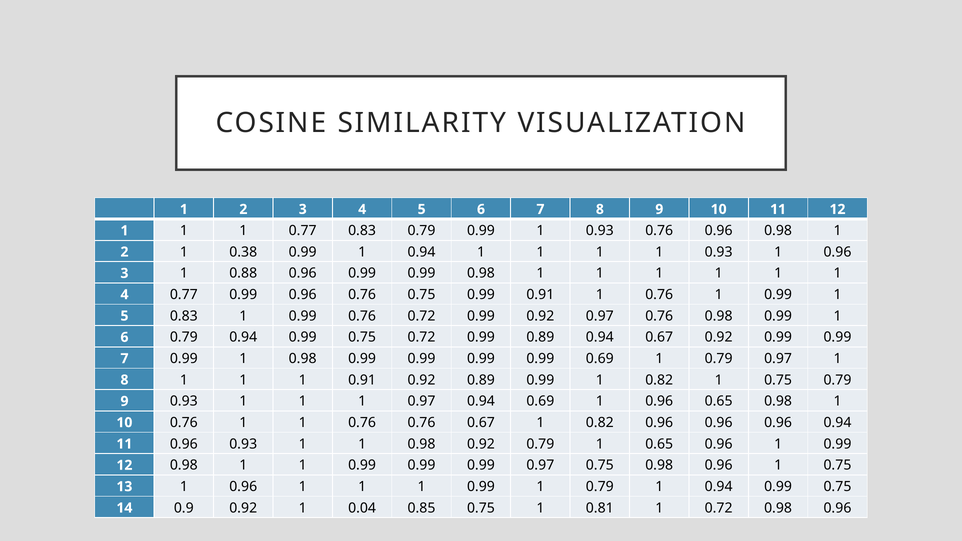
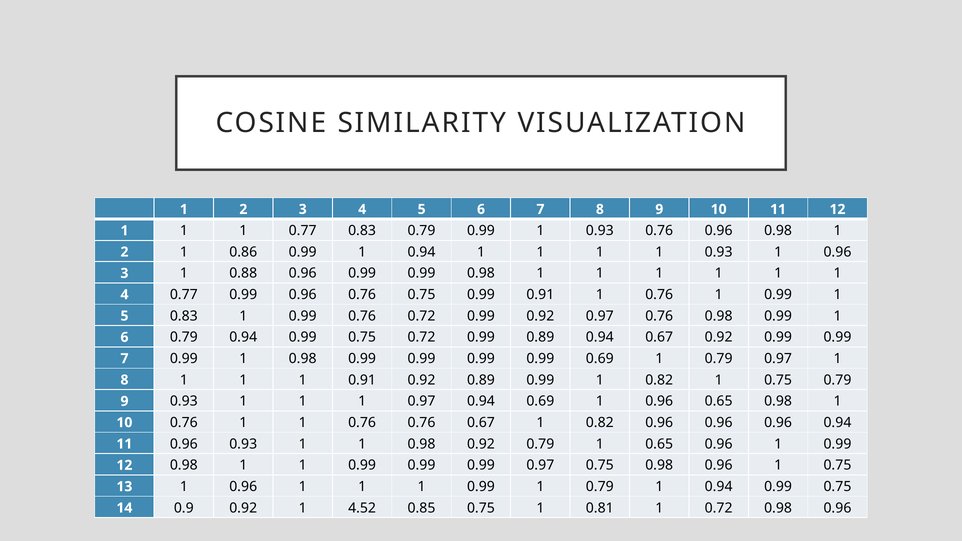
0.38: 0.38 -> 0.86 (243, 252)
0.04: 0.04 -> 4.52 (362, 508)
